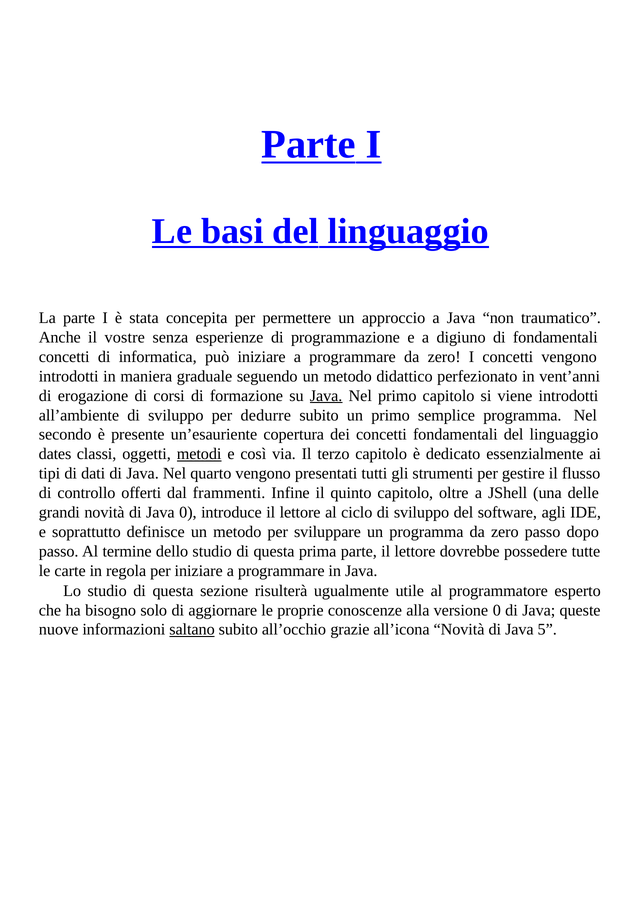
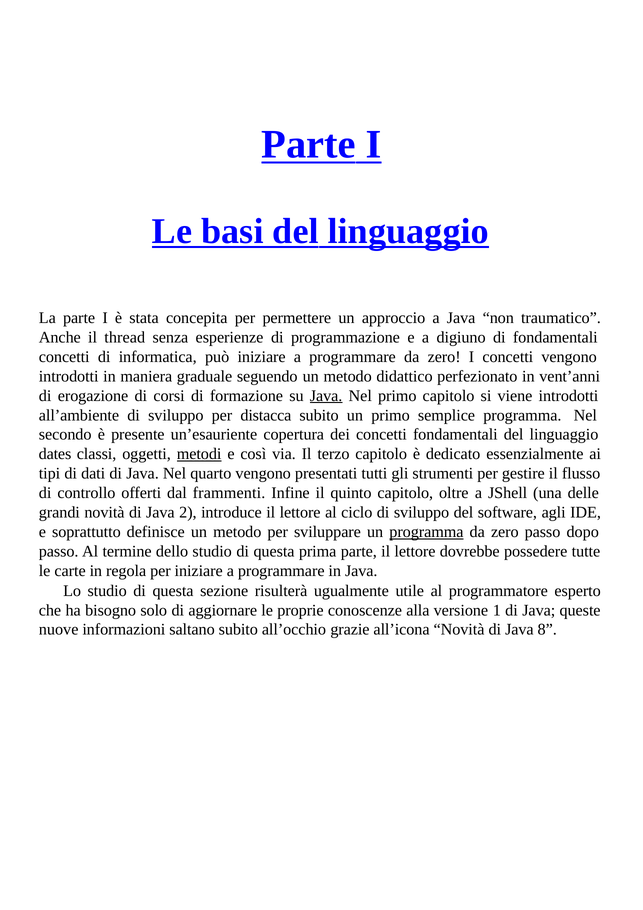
vostre: vostre -> thread (125, 337)
dedurre: dedurre -> distacca (266, 415)
Java 0: 0 -> 2 (188, 512)
programma underline: none -> present (426, 532)
versione 0: 0 -> 1 (497, 610)
saltano underline: present -> none (192, 630)
5: 5 -> 8 (547, 630)
